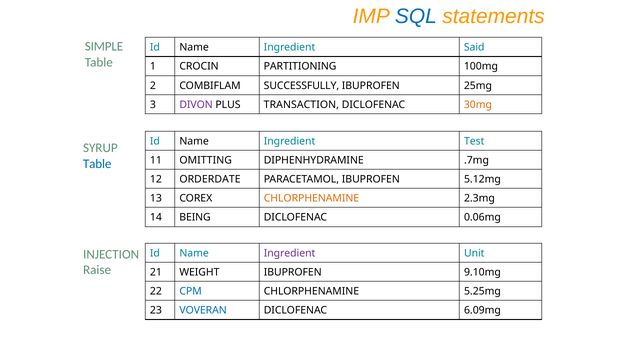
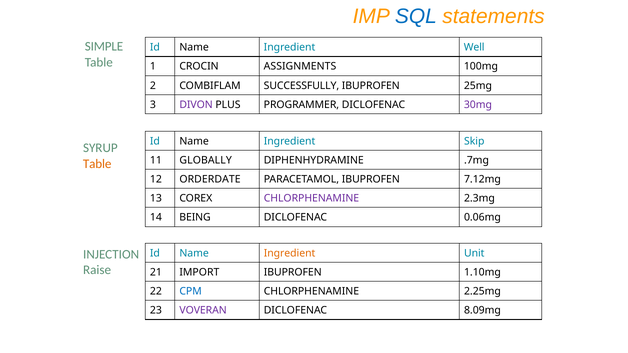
Said: Said -> Well (474, 47)
PARTITIONING: PARTITIONING -> ASSIGNMENTS (300, 67)
TRANSACTION: TRANSACTION -> PROGRAMMER (301, 105)
30mg colour: orange -> purple (478, 105)
Test: Test -> Skip (474, 141)
OMITTING: OMITTING -> GLOBALLY (206, 160)
Table colour: blue -> orange (97, 164)
5.12mg: 5.12mg -> 7.12mg (482, 179)
CHLORPHENAMINE colour: orange -> purple (311, 199)
Ingredient colour: purple -> orange (290, 253)
WEIGHT: WEIGHT -> IMPORT (199, 272)
9.10mg: 9.10mg -> 1.10mg (482, 272)
5.25mg: 5.25mg -> 2.25mg (482, 292)
VOVERAN colour: blue -> purple (203, 311)
6.09mg: 6.09mg -> 8.09mg (482, 311)
